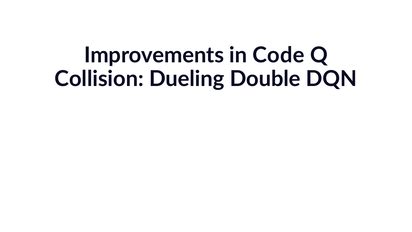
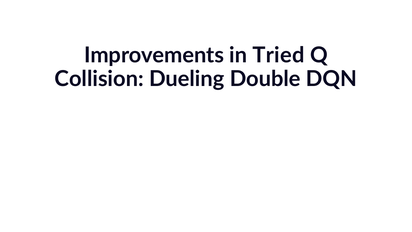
Code: Code -> Tried (279, 55)
